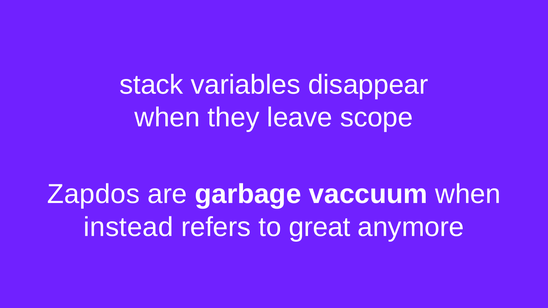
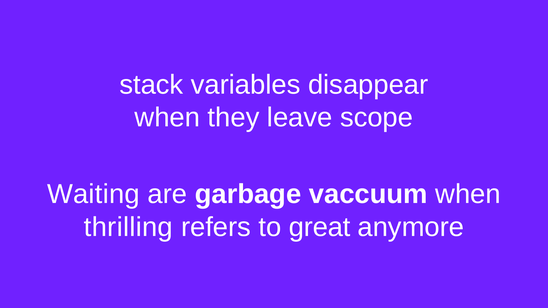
Zapdos: Zapdos -> Waiting (93, 194)
instead: instead -> thrilling (128, 227)
